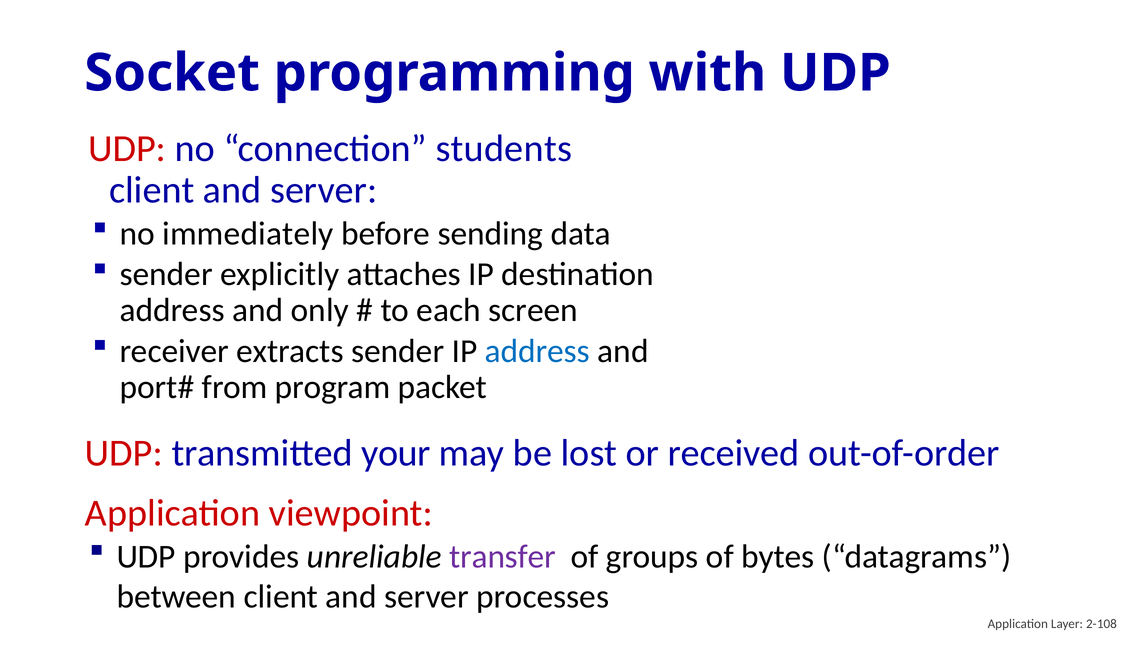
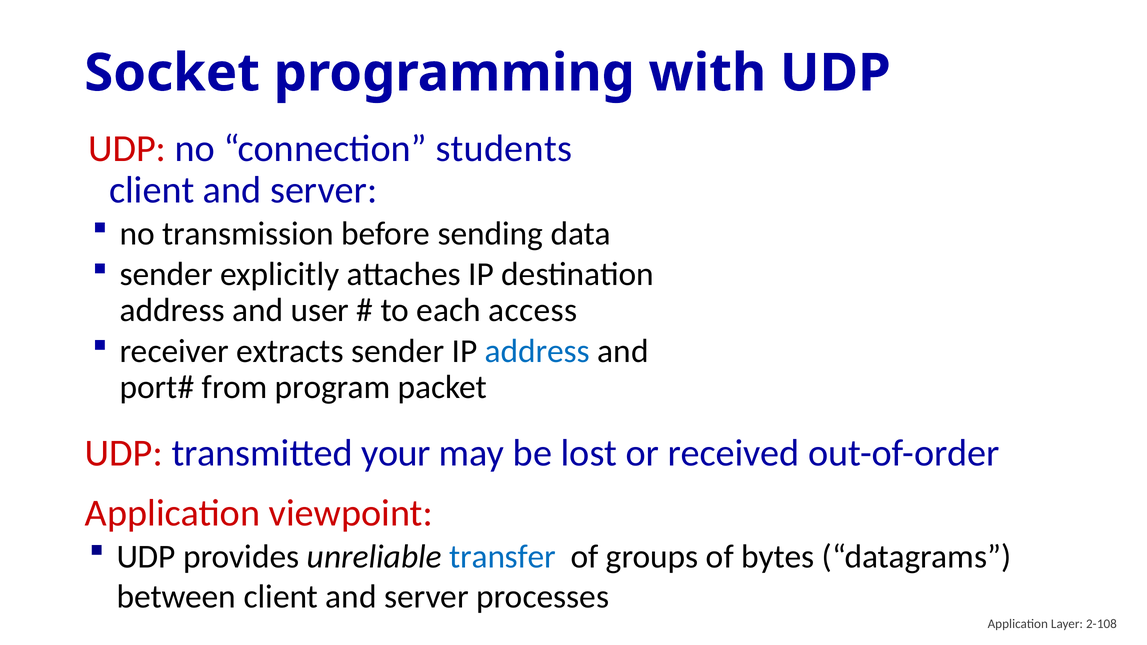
immediately: immediately -> transmission (248, 234)
only: only -> user (320, 310)
screen: screen -> access (533, 310)
transfer colour: purple -> blue (503, 557)
